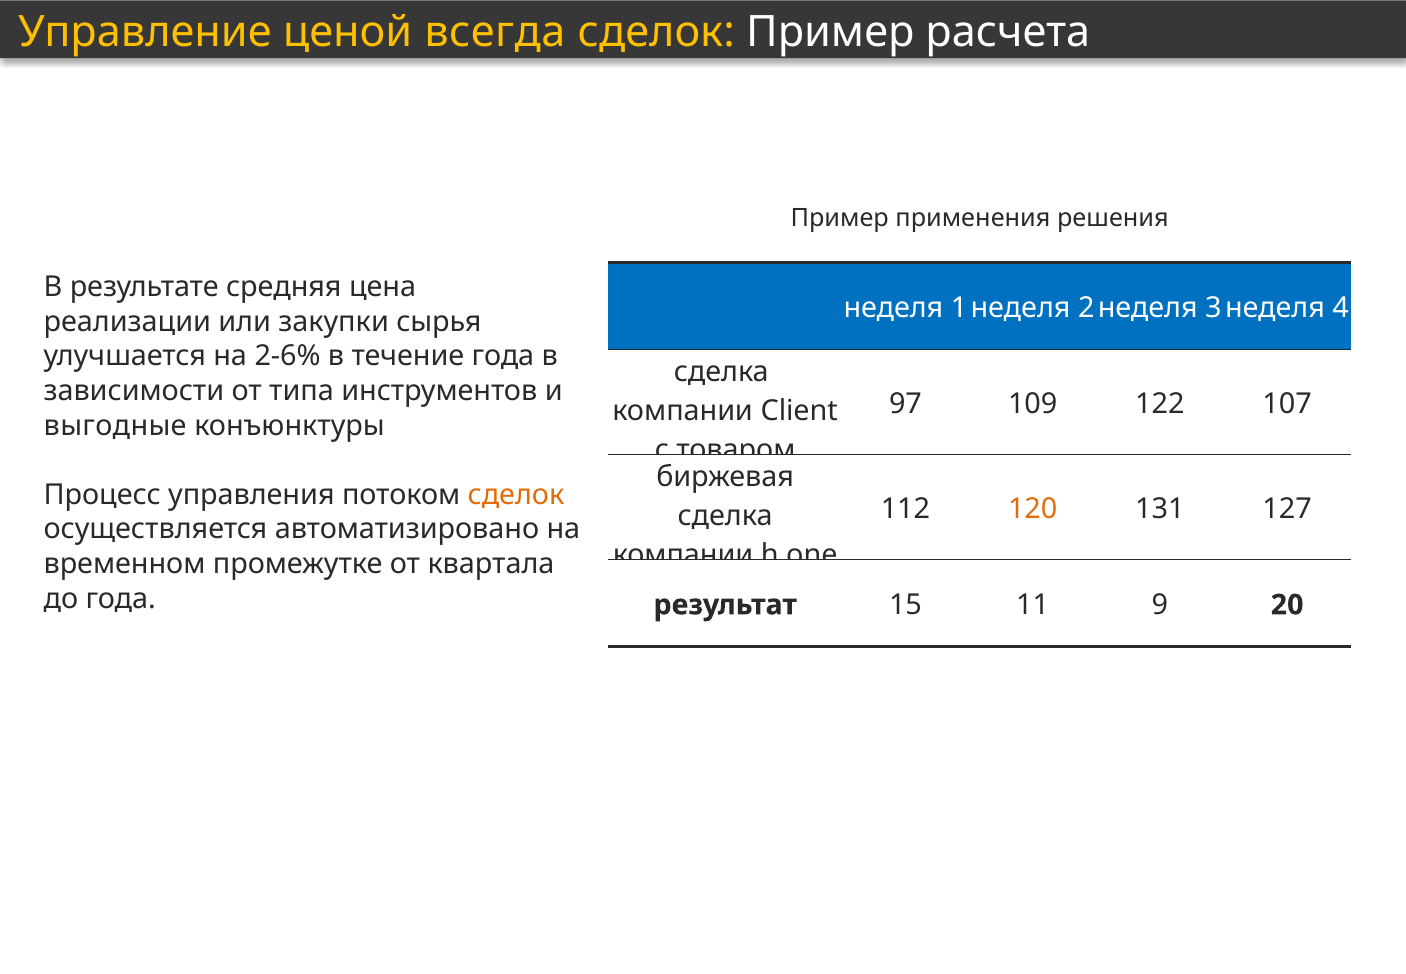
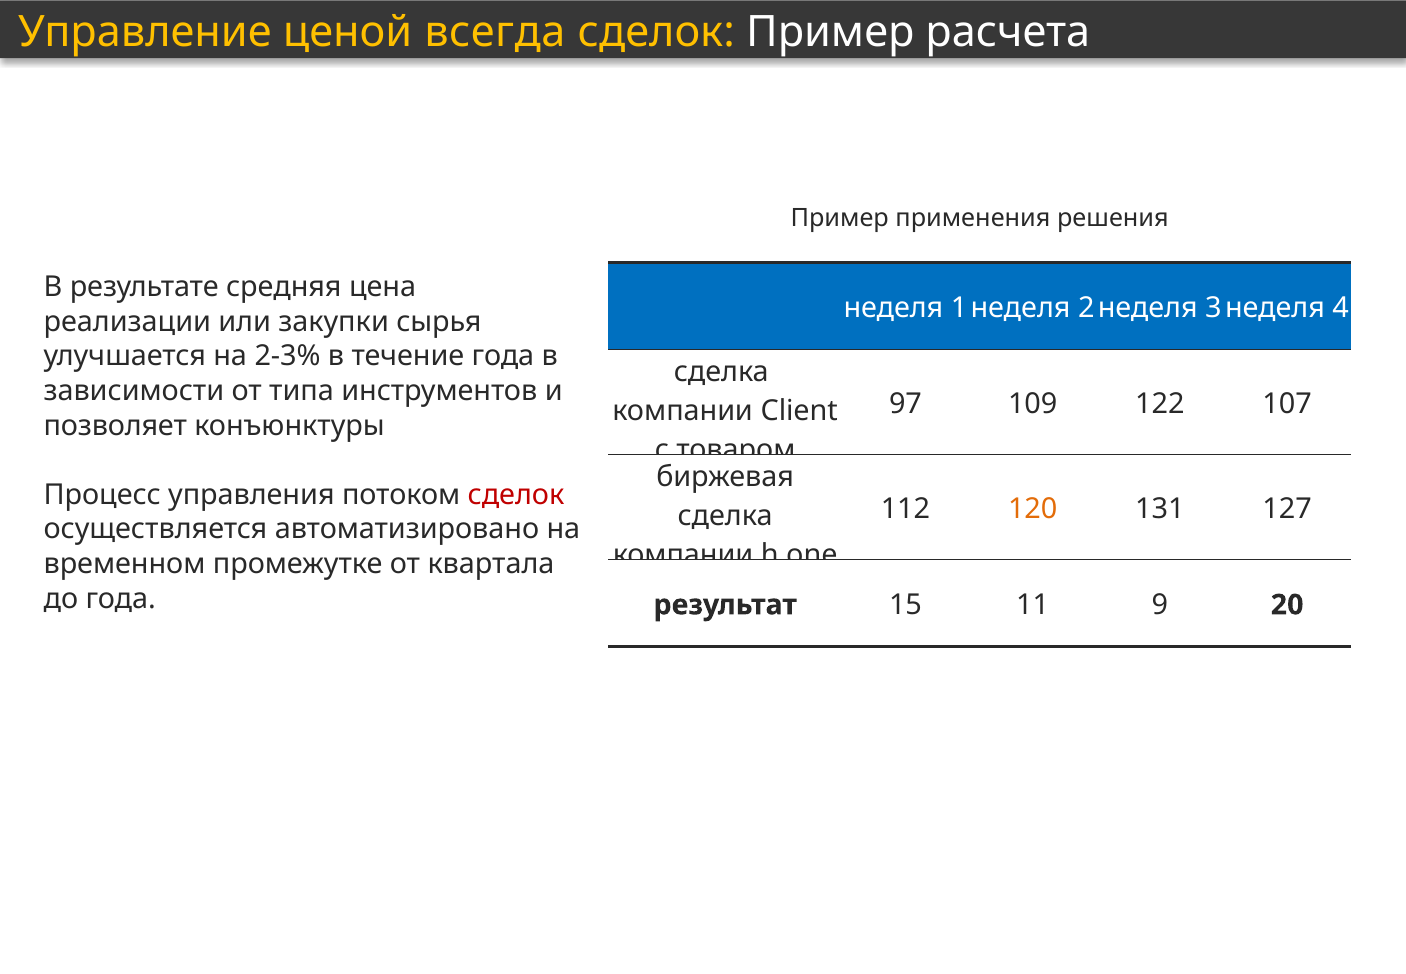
2-6%: 2-6% -> 2-3% (288, 356)
выгодные: выгодные -> позволяет (115, 425)
сделок colour: orange -> red (516, 495)
